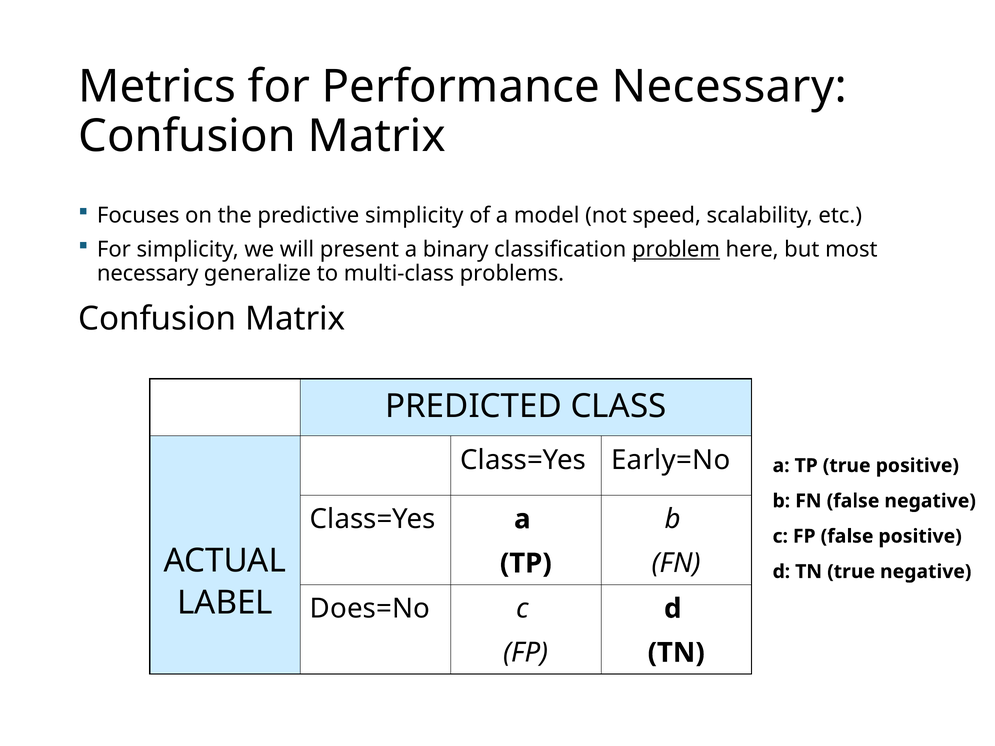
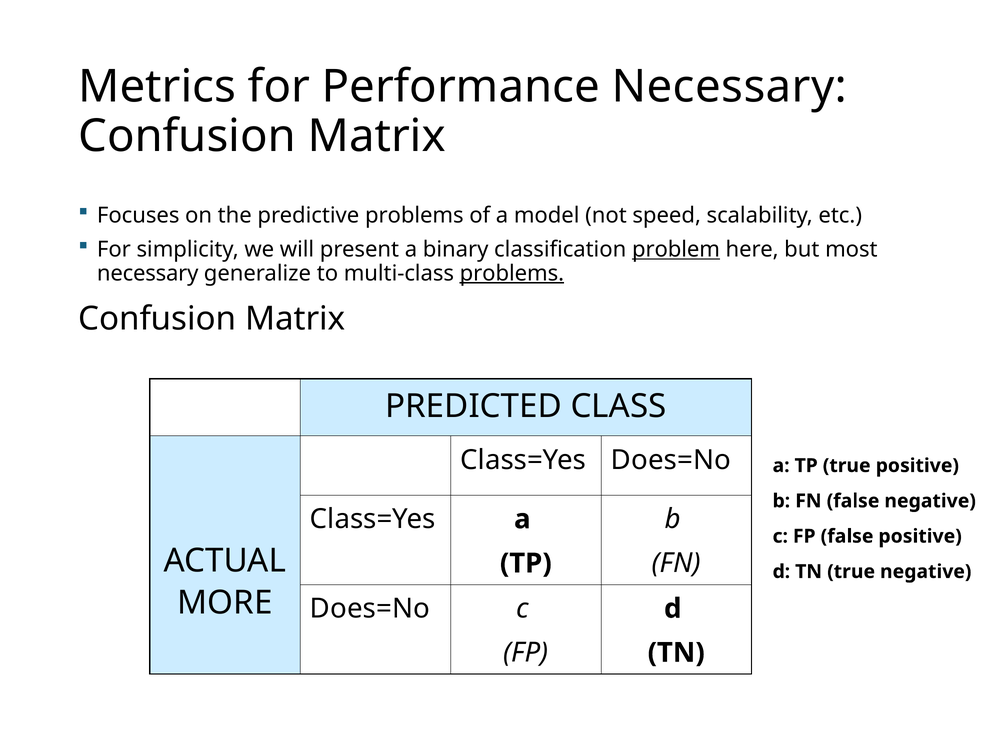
predictive simplicity: simplicity -> problems (414, 215)
problems underline: none -> present (512, 274)
Class=Yes Early=No: Early=No -> Does=No (671, 460)
LABEL: LABEL -> MORE (225, 603)
